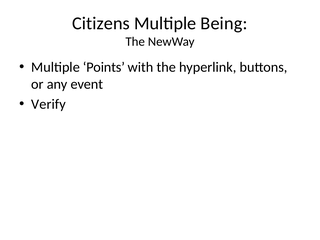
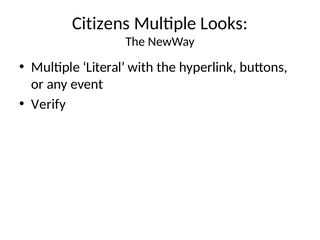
Being: Being -> Looks (224, 23)
Points: Points -> Literal (104, 67)
